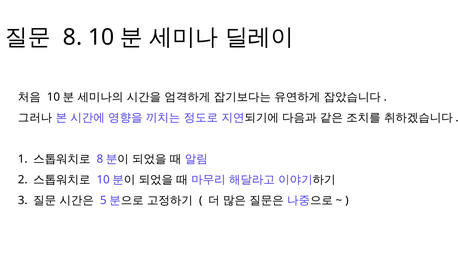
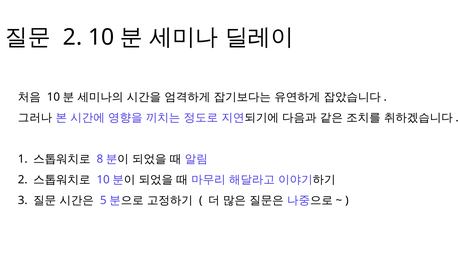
8: 8 -> 2 (73, 37)
